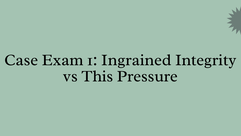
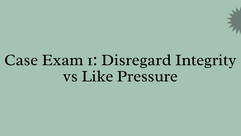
Ingrained: Ingrained -> Disregard (136, 60)
This: This -> Like (97, 76)
